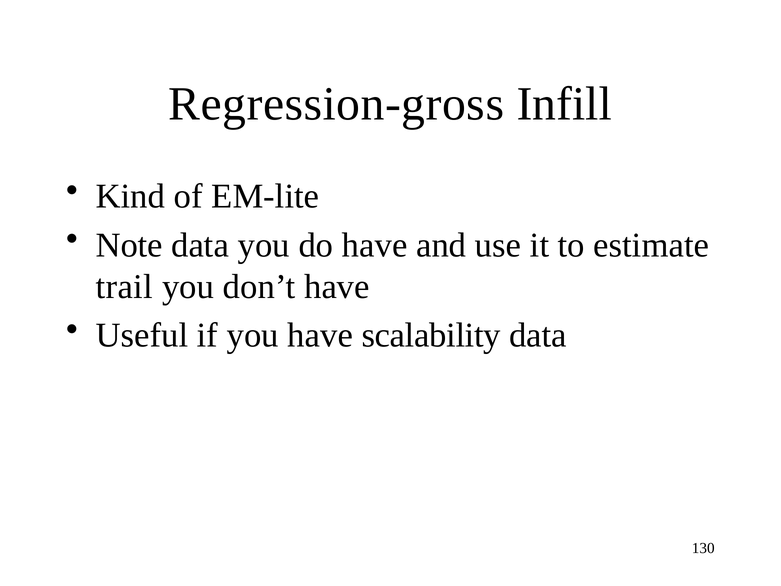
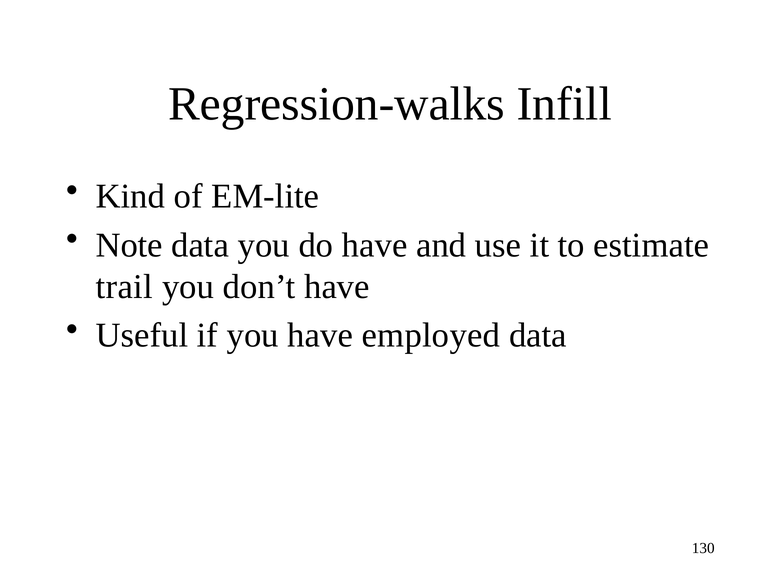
Regression-gross: Regression-gross -> Regression-walks (337, 104)
scalability: scalability -> employed (431, 335)
